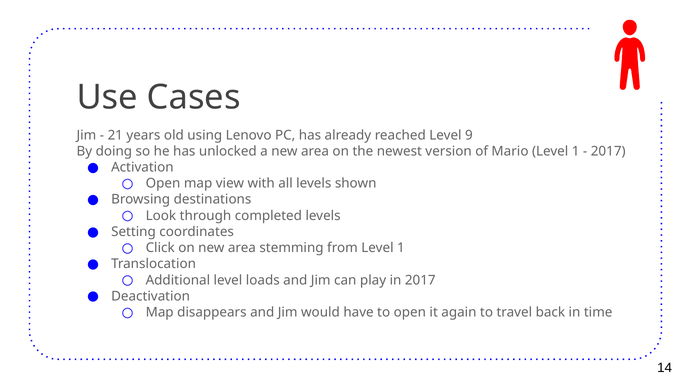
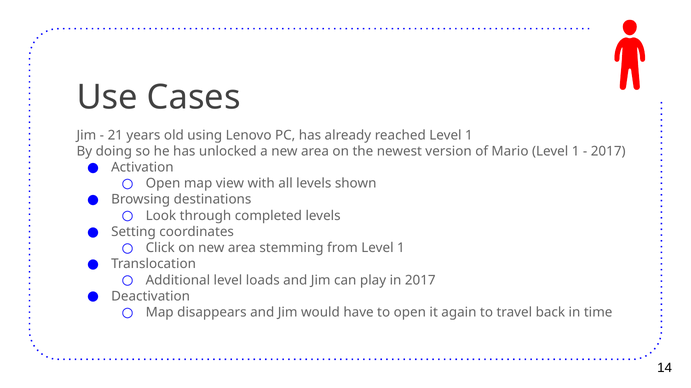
reached Level 9: 9 -> 1 (469, 135)
